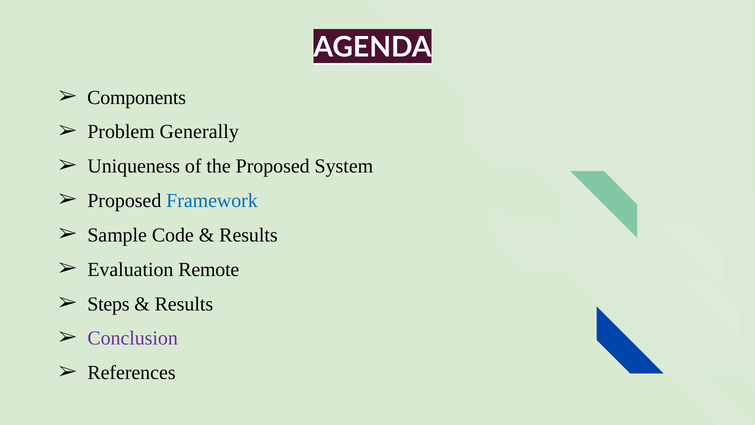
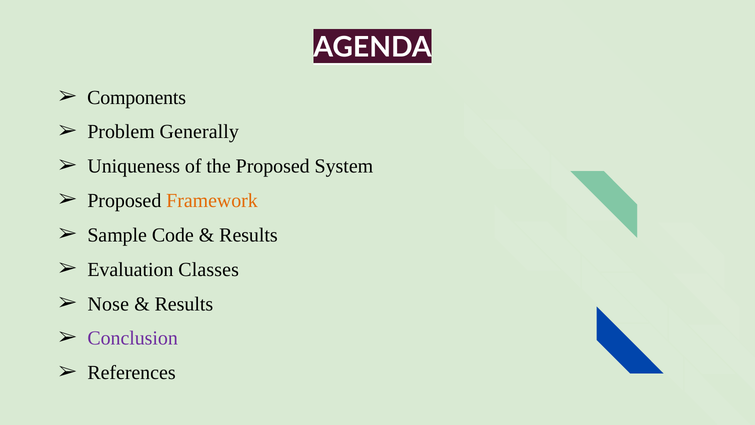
Framework colour: blue -> orange (212, 201)
Remote: Remote -> Classes (209, 269)
Steps: Steps -> Nose (108, 304)
